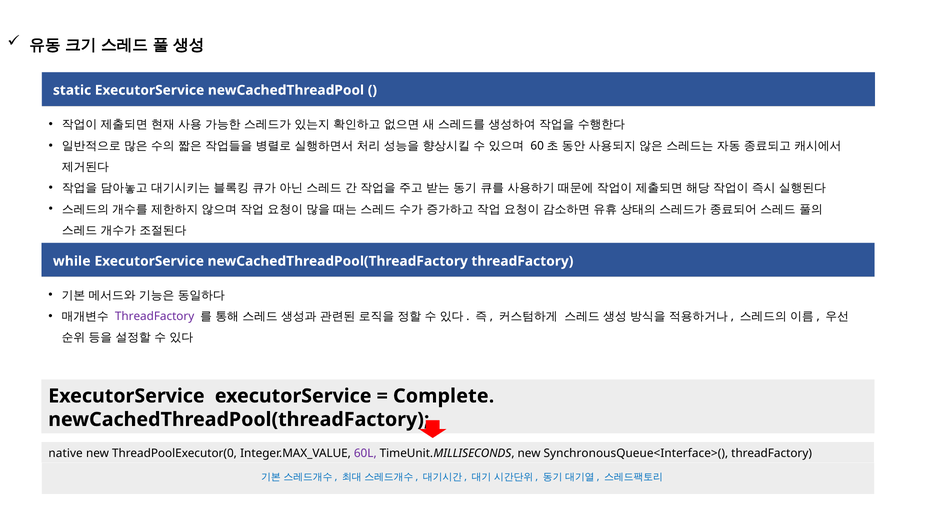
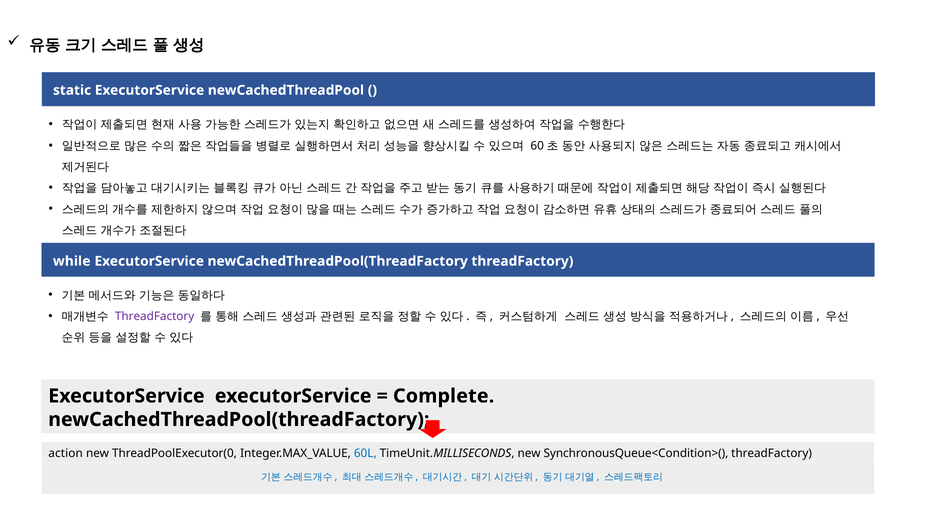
native: native -> action (66, 453)
60L colour: purple -> blue (365, 453)
SynchronousQueue<Interface>(: SynchronousQueue<Interface>( -> SynchronousQueue<Condition>( (636, 453)
